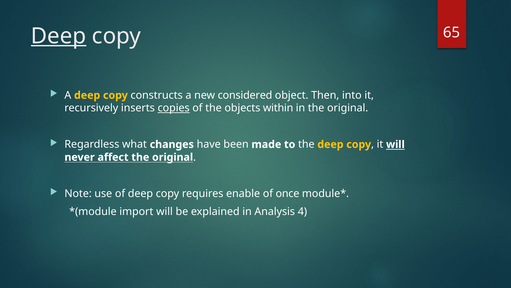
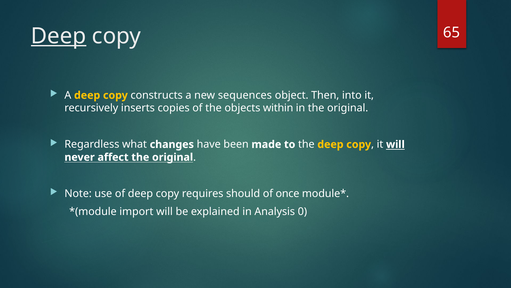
considered: considered -> sequences (245, 95)
copies underline: present -> none (174, 108)
enable: enable -> should (243, 193)
4: 4 -> 0 (302, 211)
